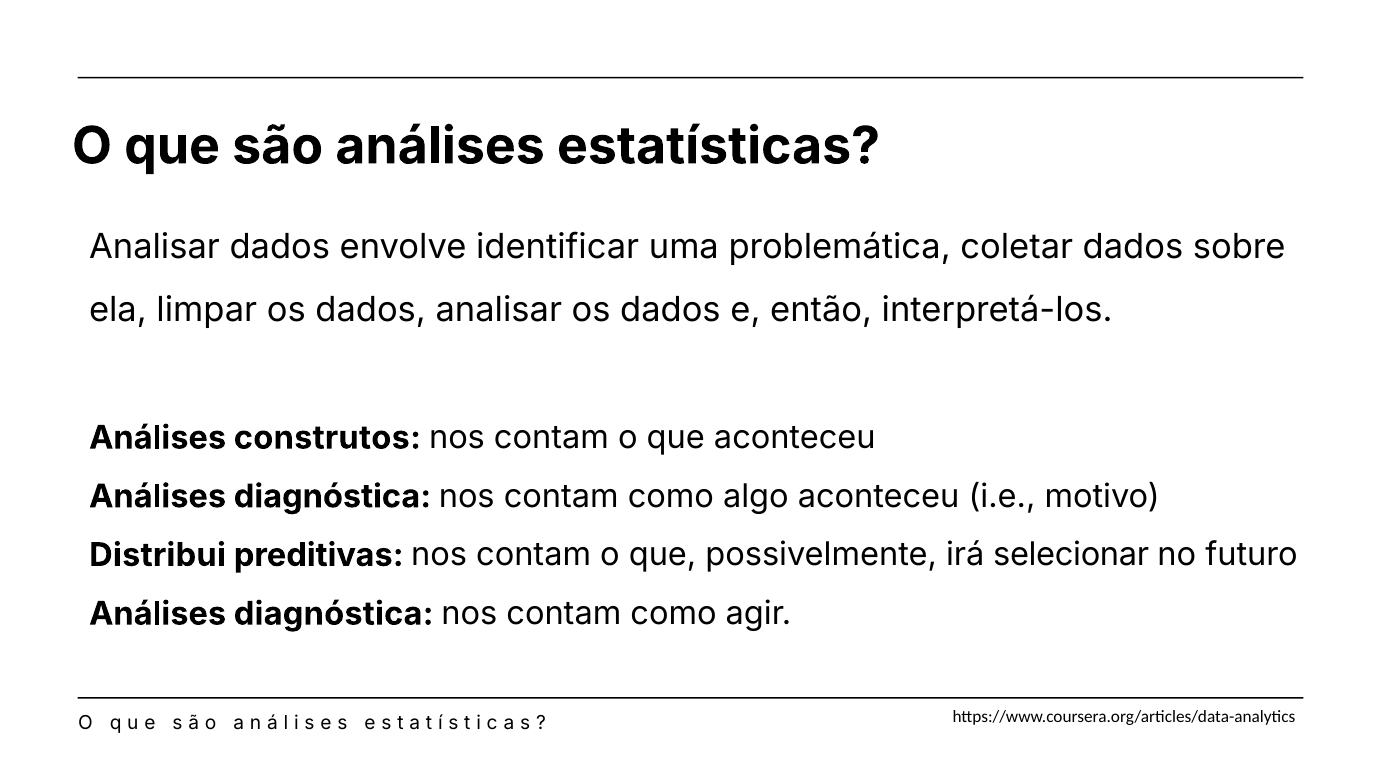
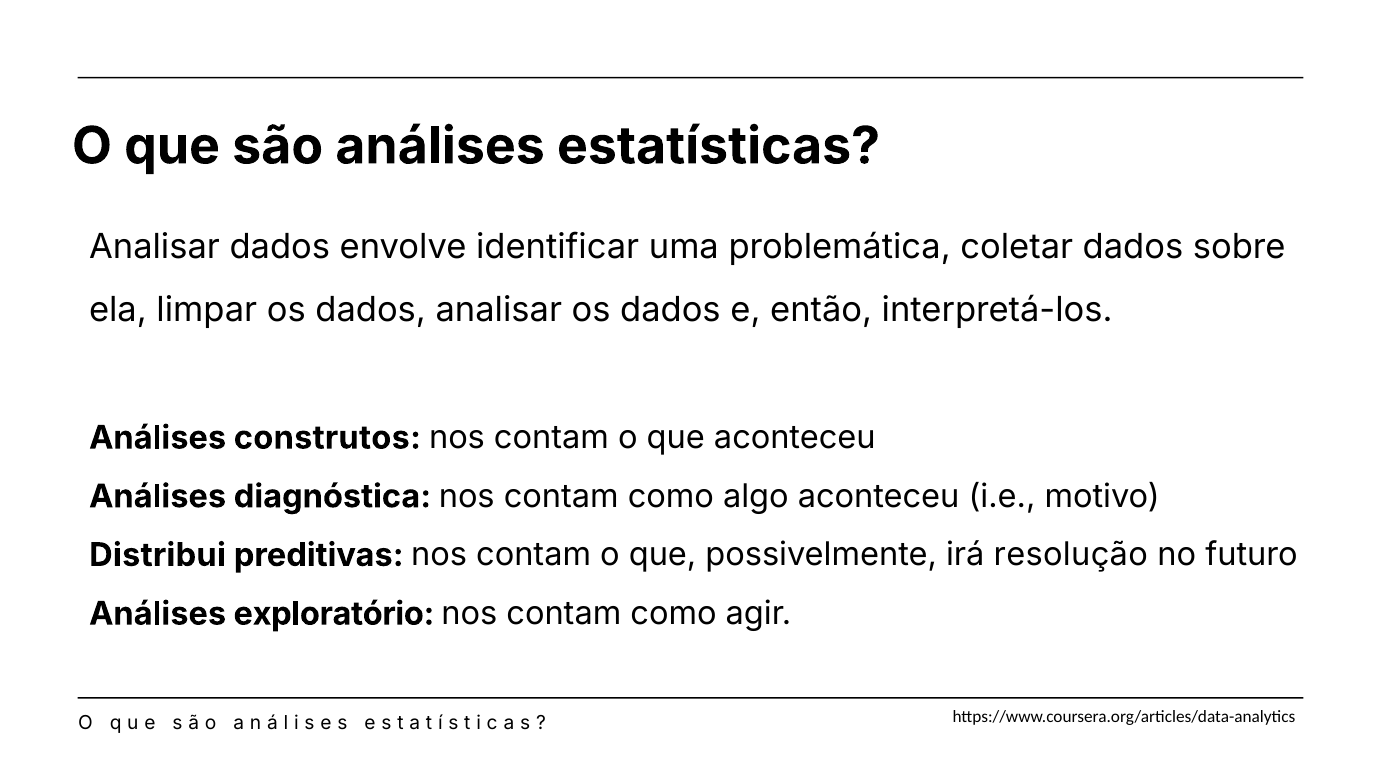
selecionar: selecionar -> resolução (1071, 555)
diagnóstica: diagnóstica -> exploratório (334, 614)
